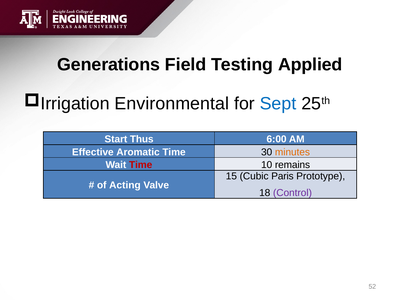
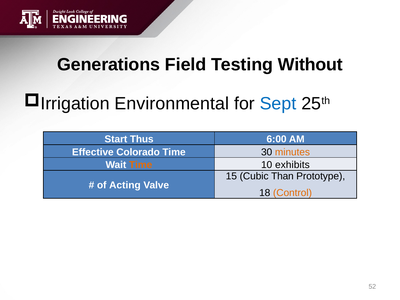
Applied: Applied -> Without (310, 65)
Aromatic: Aromatic -> Colorado (138, 152)
Time colour: red -> orange (141, 165)
remains: remains -> exhibits (292, 165)
Paris: Paris -> Than (282, 176)
Control colour: purple -> orange (292, 193)
